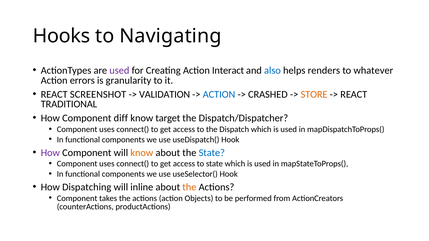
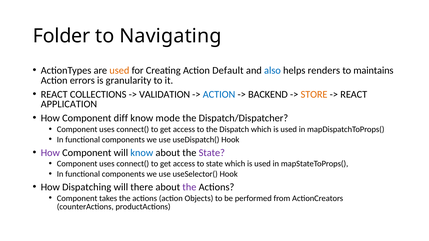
Hooks: Hooks -> Folder (62, 36)
used colour: purple -> orange (119, 70)
Interact: Interact -> Default (228, 70)
whatever: whatever -> maintains (373, 70)
SCREENSHOT: SCREENSHOT -> COLLECTIONS (98, 94)
CRASHED: CRASHED -> BACKEND (268, 94)
TRADITIONAL: TRADITIONAL -> APPLICATION (69, 104)
target: target -> mode (168, 118)
know colour: orange -> blue (142, 153)
State colour: blue -> purple (212, 153)
inline: inline -> there (142, 187)
the colour: orange -> purple (189, 187)
